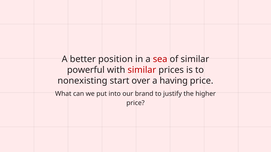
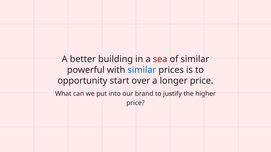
position: position -> building (116, 59)
similar colour: red -> blue (142, 70)
nonexisting: nonexisting -> opportunity (82, 81)
having: having -> longer (174, 81)
